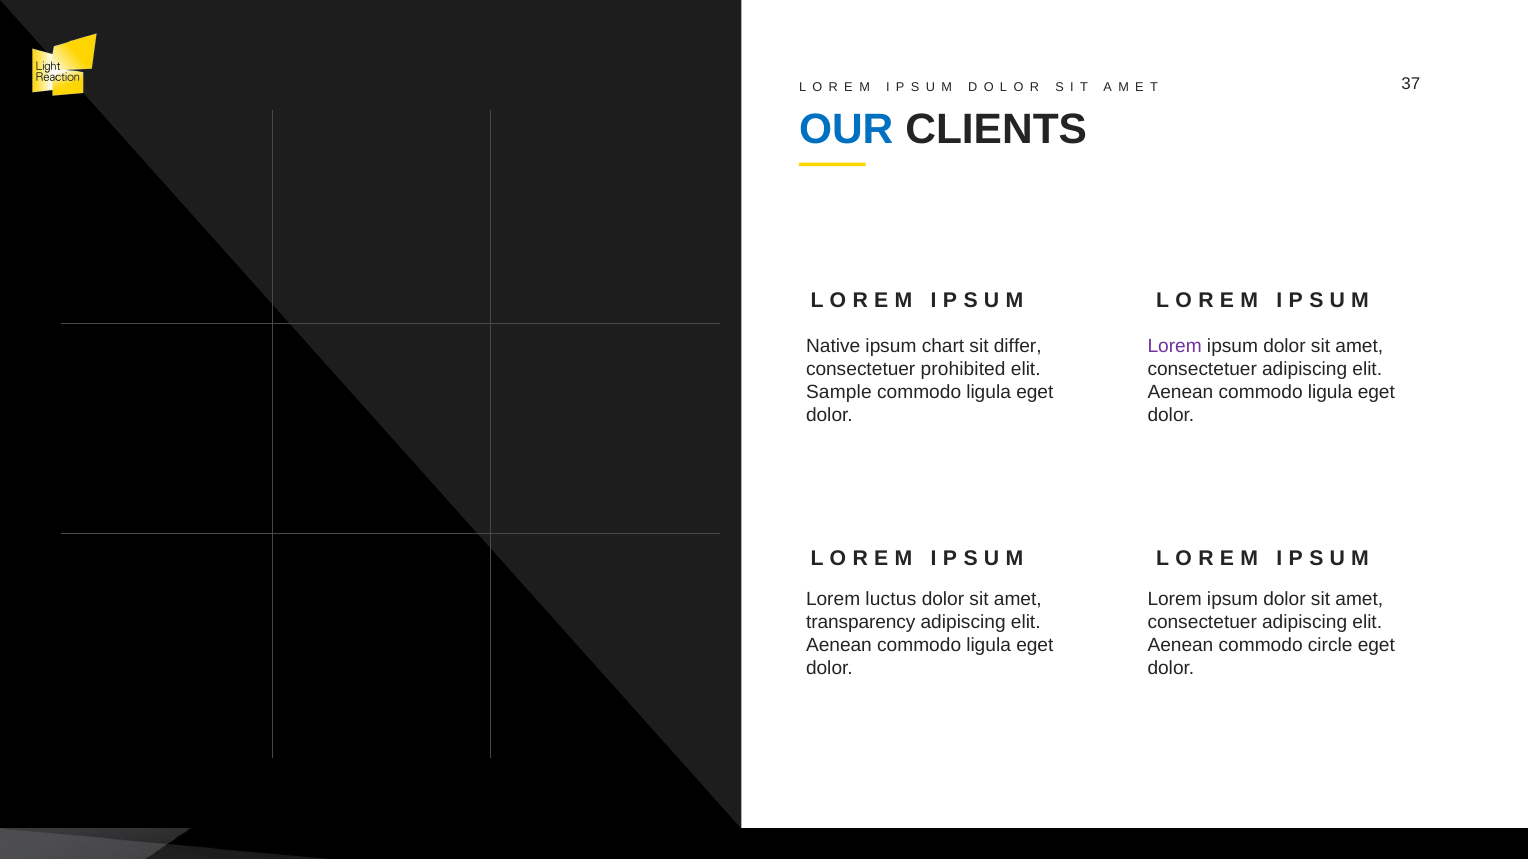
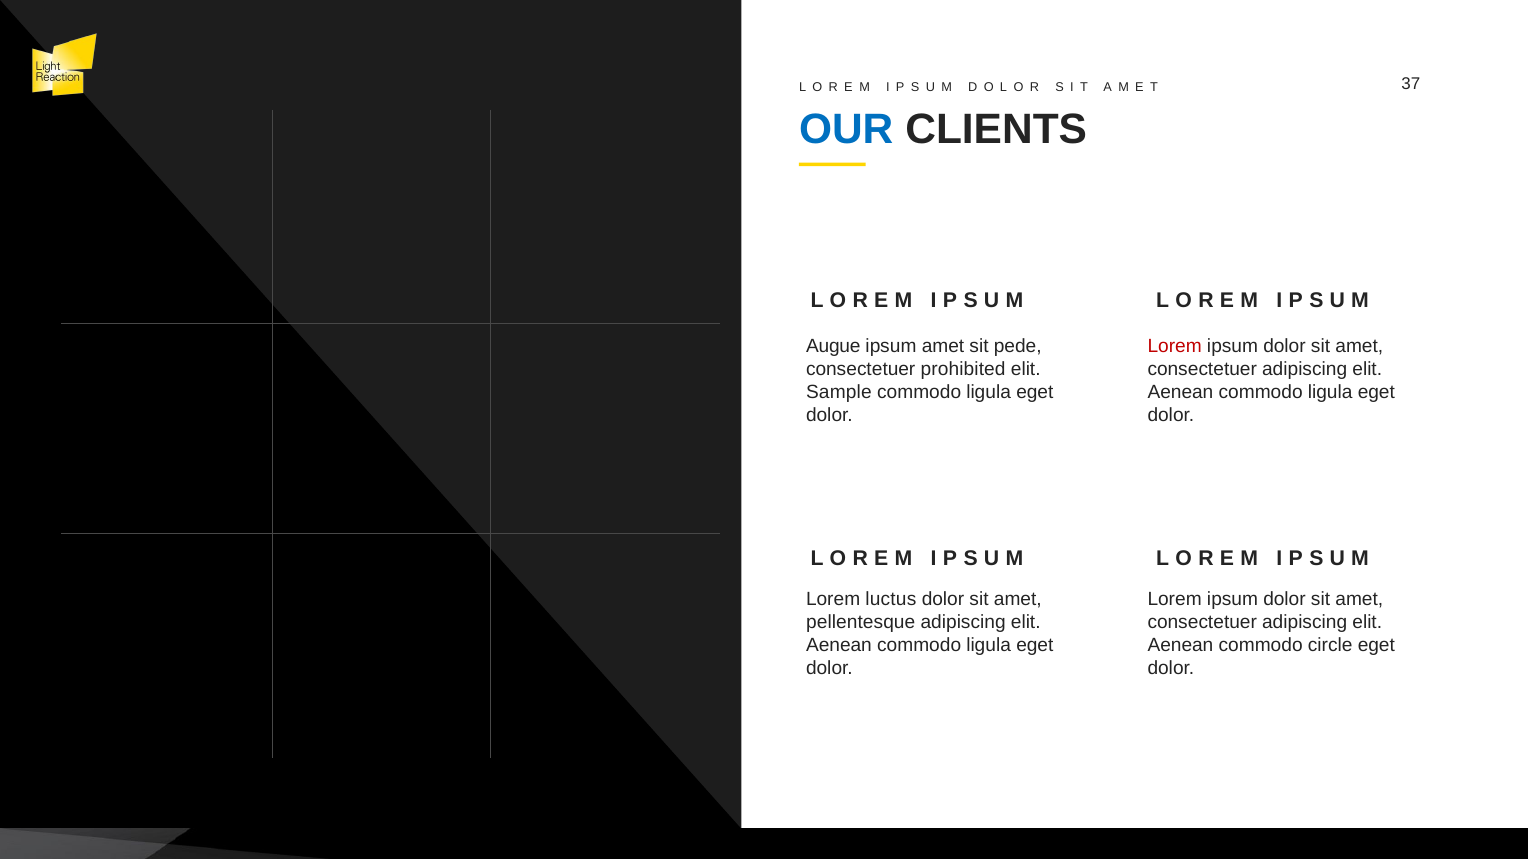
Native: Native -> Augue (833, 347)
ipsum chart: chart -> amet (943, 347)
differ: differ -> pede (1018, 347)
Lorem colour: purple -> red (1175, 347)
transparency: transparency -> pellentesque (861, 623)
